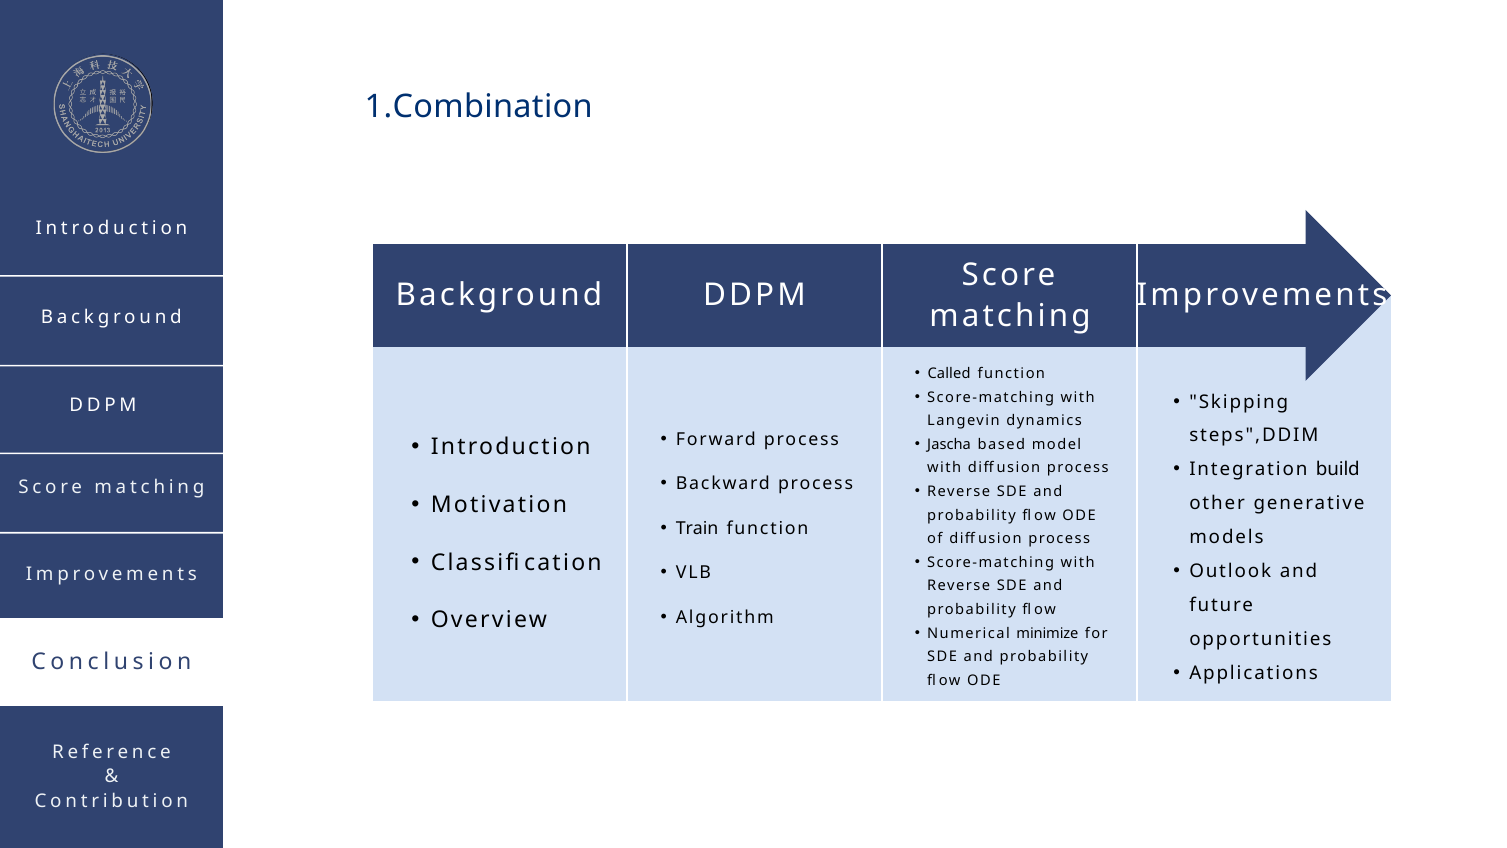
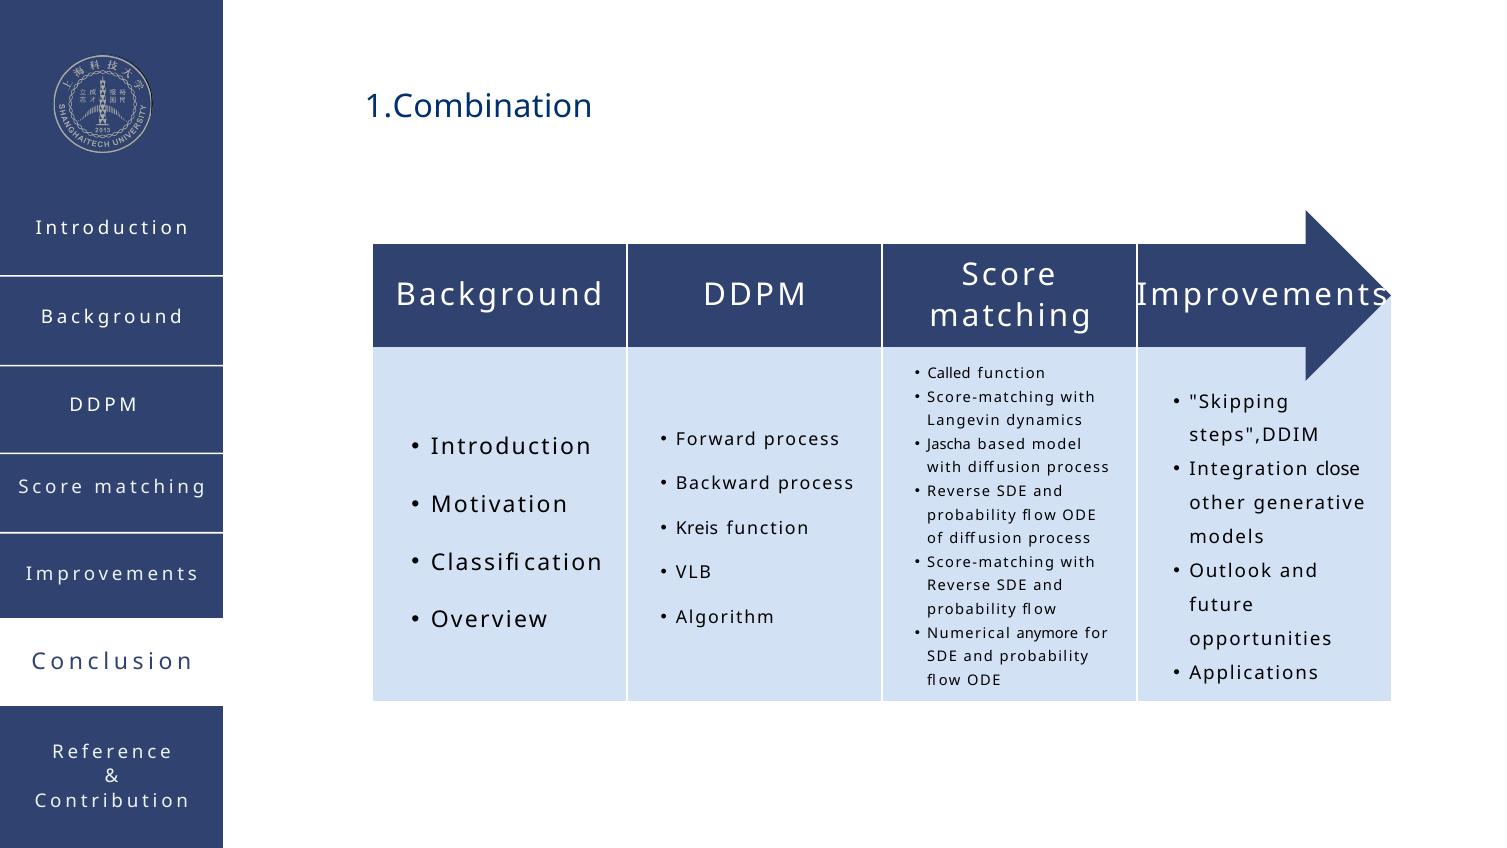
build: build -> close (1338, 469)
Train: Train -> Kreis (697, 528)
minimize: minimize -> anymore (1047, 633)
